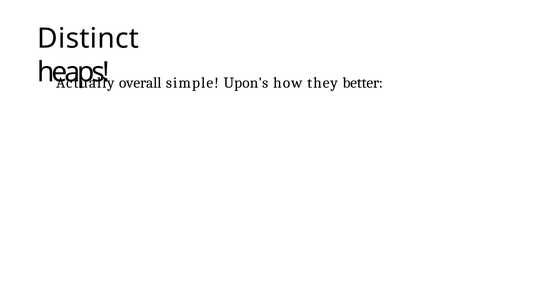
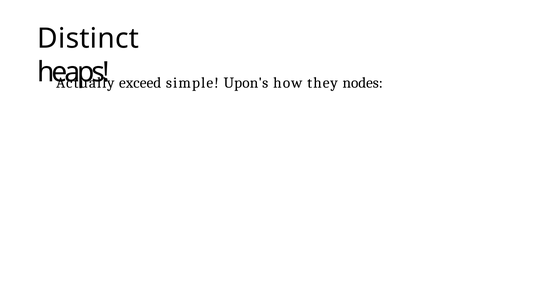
overall: overall -> exceed (140, 83)
better: better -> nodes (363, 83)
